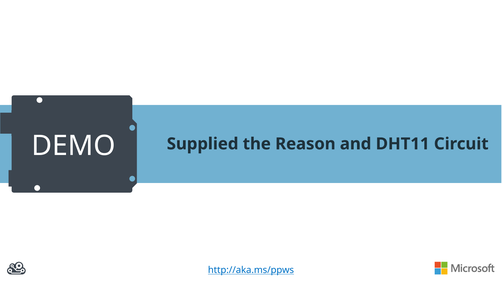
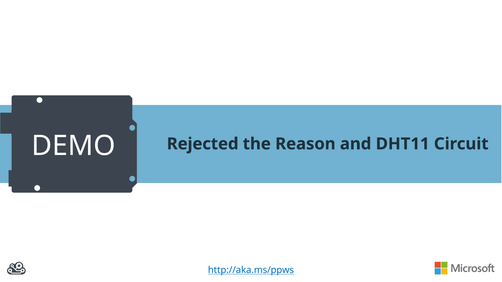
Supplied: Supplied -> Rejected (203, 144)
